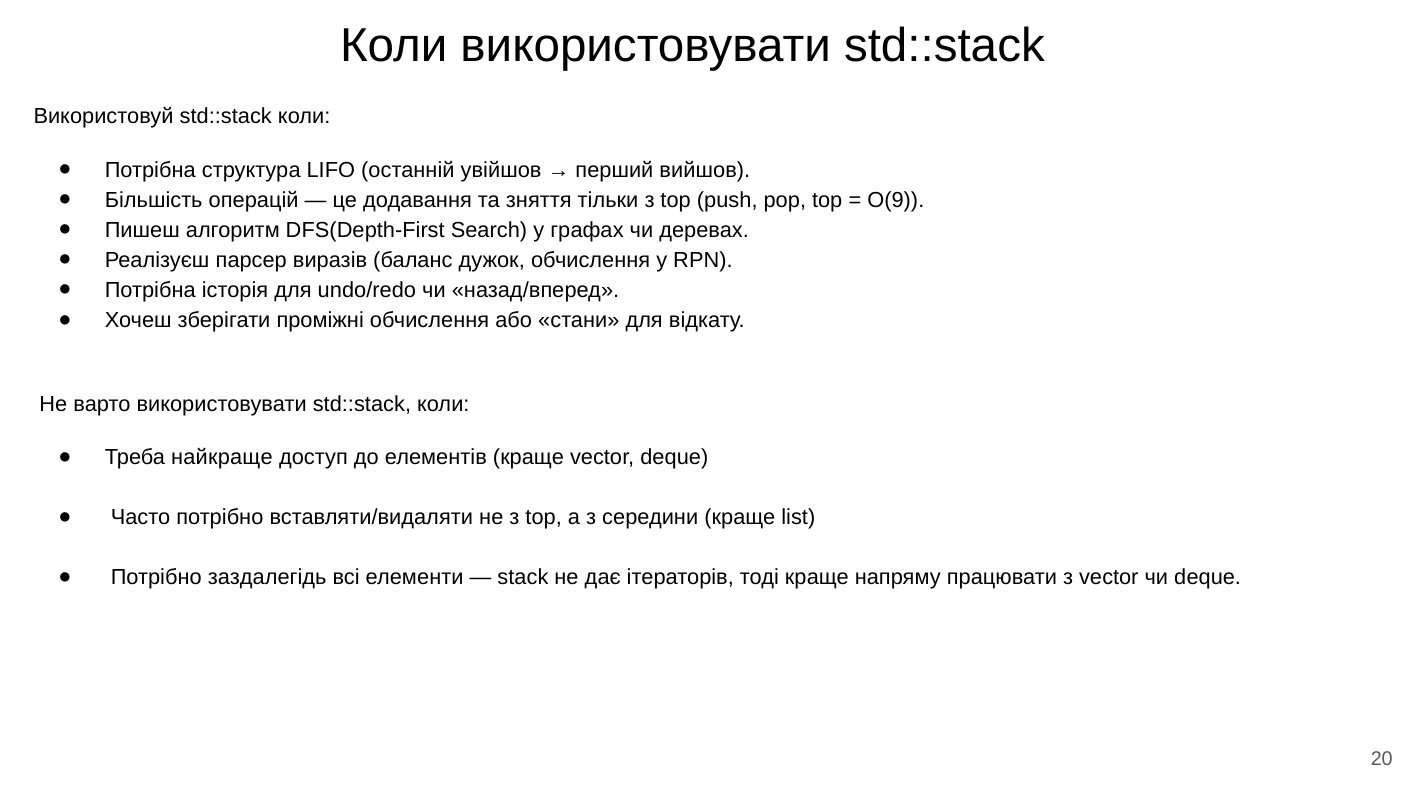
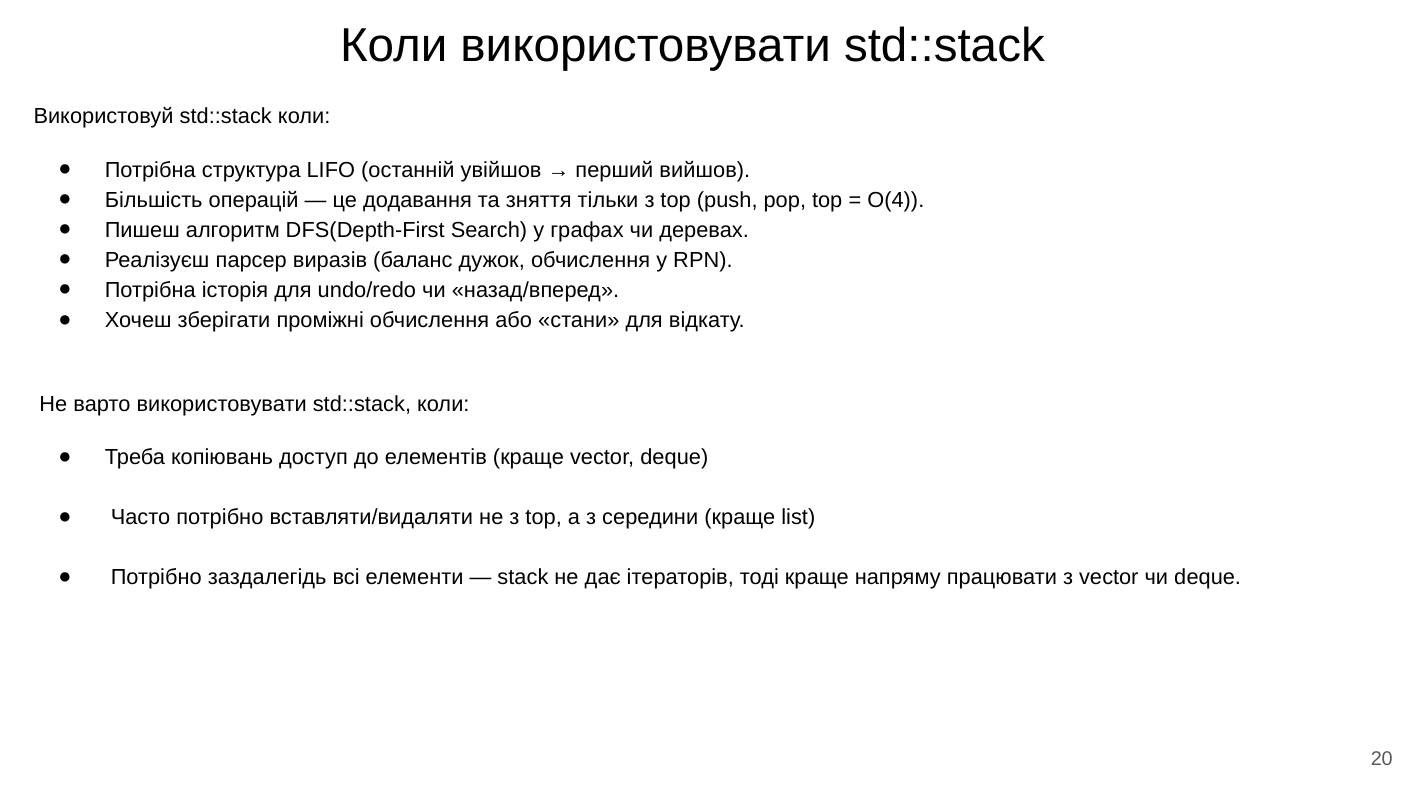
O(9: O(9 -> O(4 (896, 200)
найкраще: найкраще -> копіювань (222, 458)
